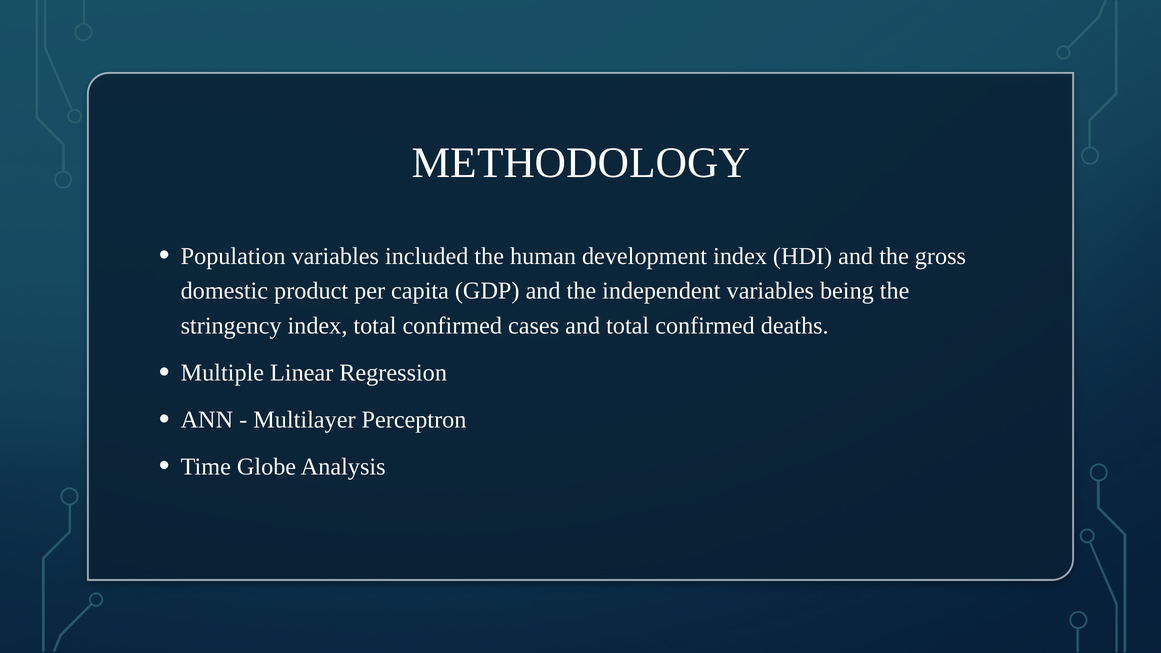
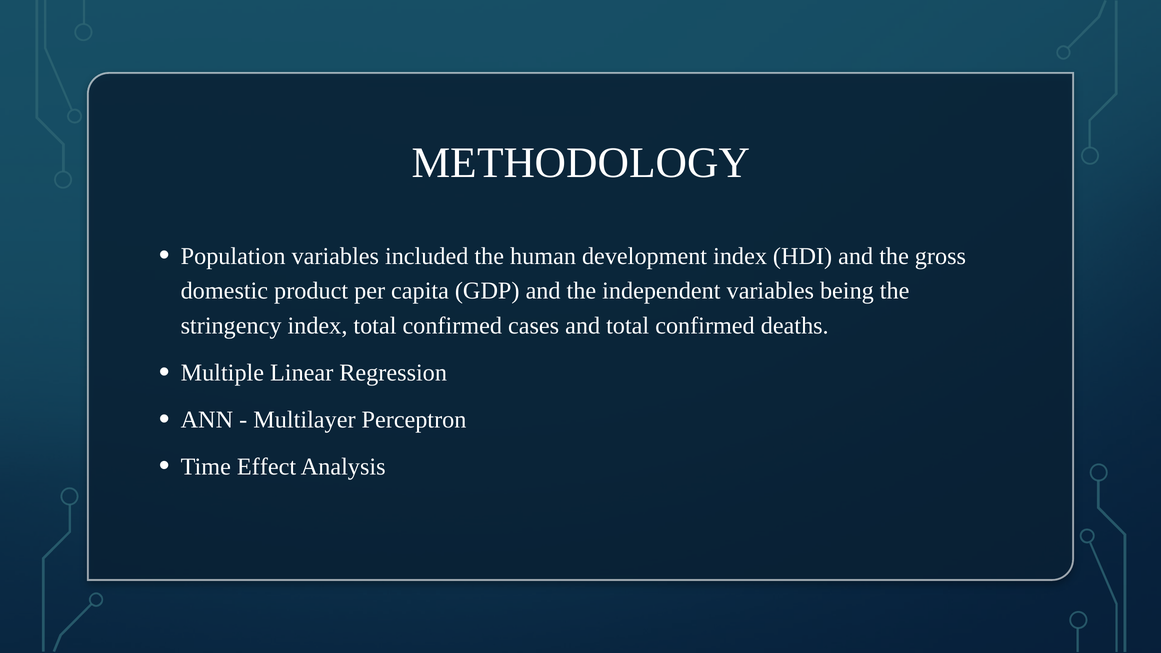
Globe: Globe -> Effect (267, 467)
